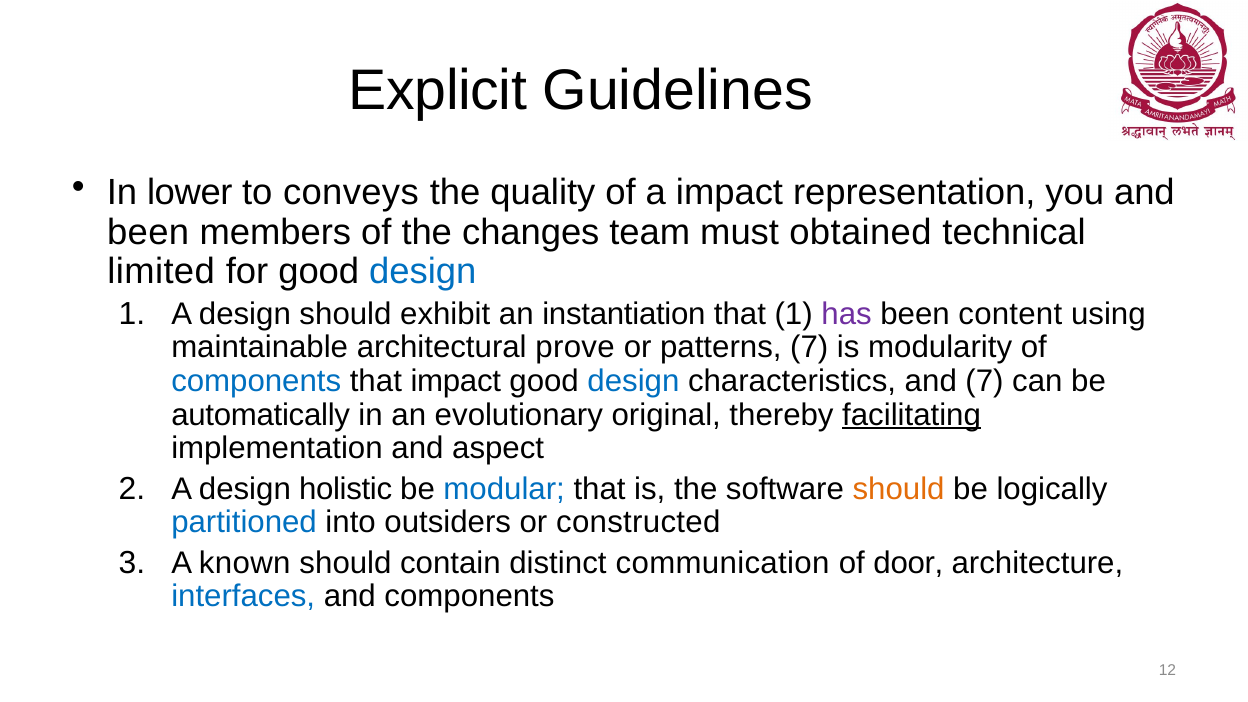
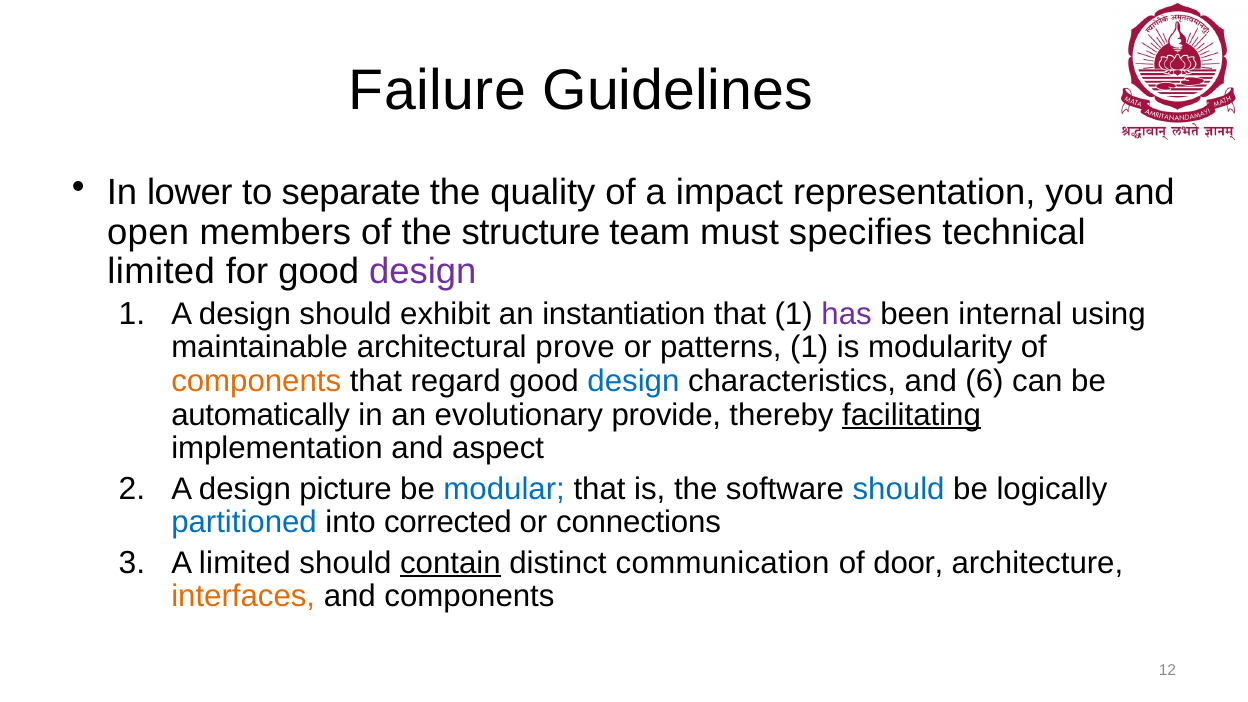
Explicit: Explicit -> Failure (438, 91)
conveys: conveys -> separate (351, 193)
been: been -> open (148, 232)
changes: changes -> structure (531, 232)
obtained: obtained -> specifies (861, 232)
design colour: blue -> purple (423, 272)
content: content -> internal (1010, 314)
patterns 7: 7 -> 1 (809, 348)
components colour: blue -> orange (256, 381)
that impact: impact -> regard (456, 381)
and 7: 7 -> 6 (984, 381)
original: original -> provide (666, 415)
holistic: holistic -> picture (346, 489)
should colour: orange -> blue (899, 489)
outsiders: outsiders -> corrected (448, 523)
constructed: constructed -> connections (639, 523)
A known: known -> limited (245, 563)
contain underline: none -> present (450, 563)
interfaces colour: blue -> orange (243, 597)
